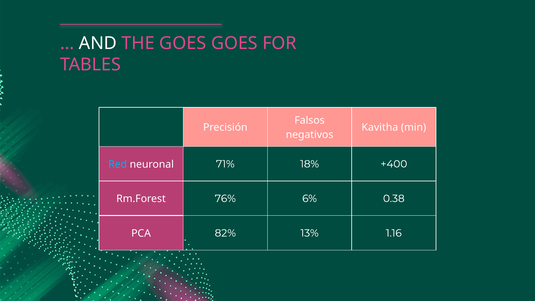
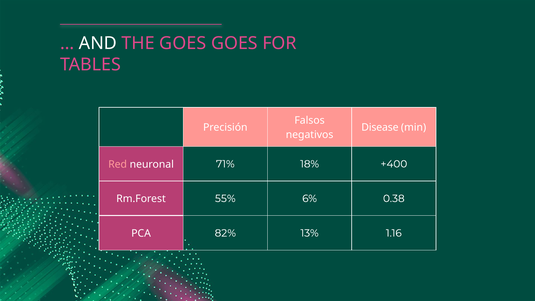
Kavitha: Kavitha -> Disease (380, 128)
Red colour: light blue -> pink (118, 164)
76%: 76% -> 55% (225, 199)
